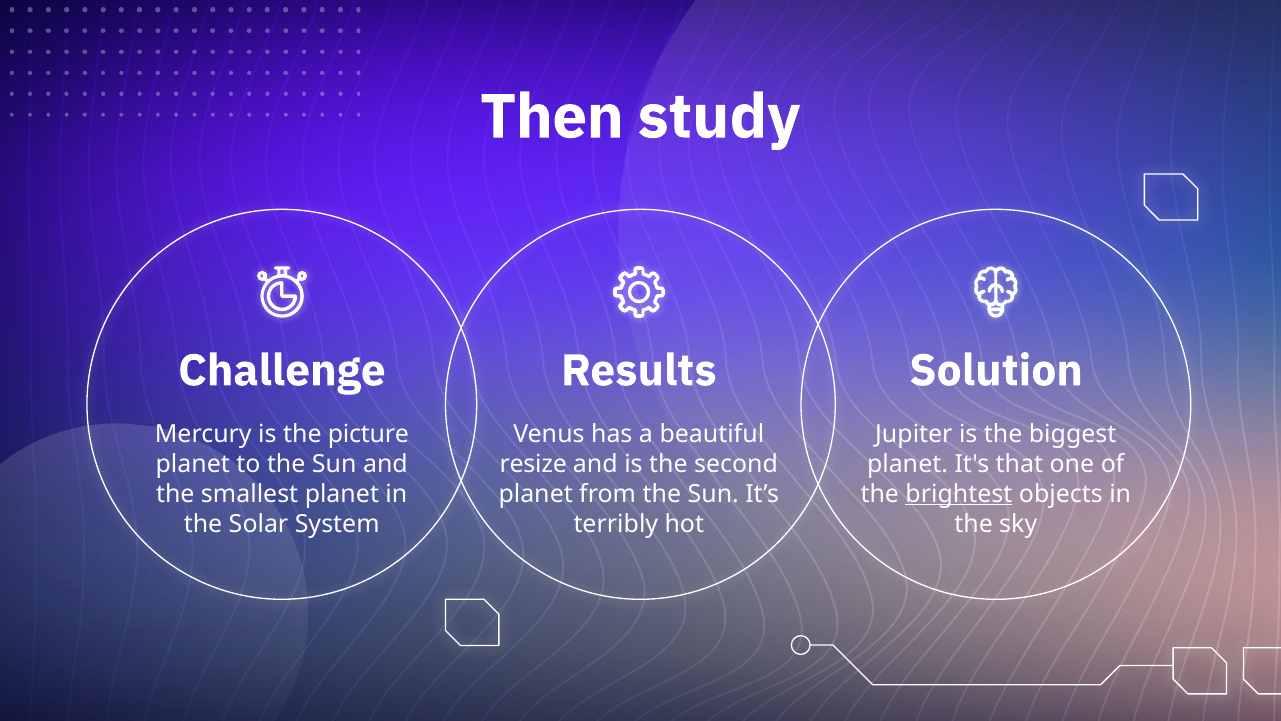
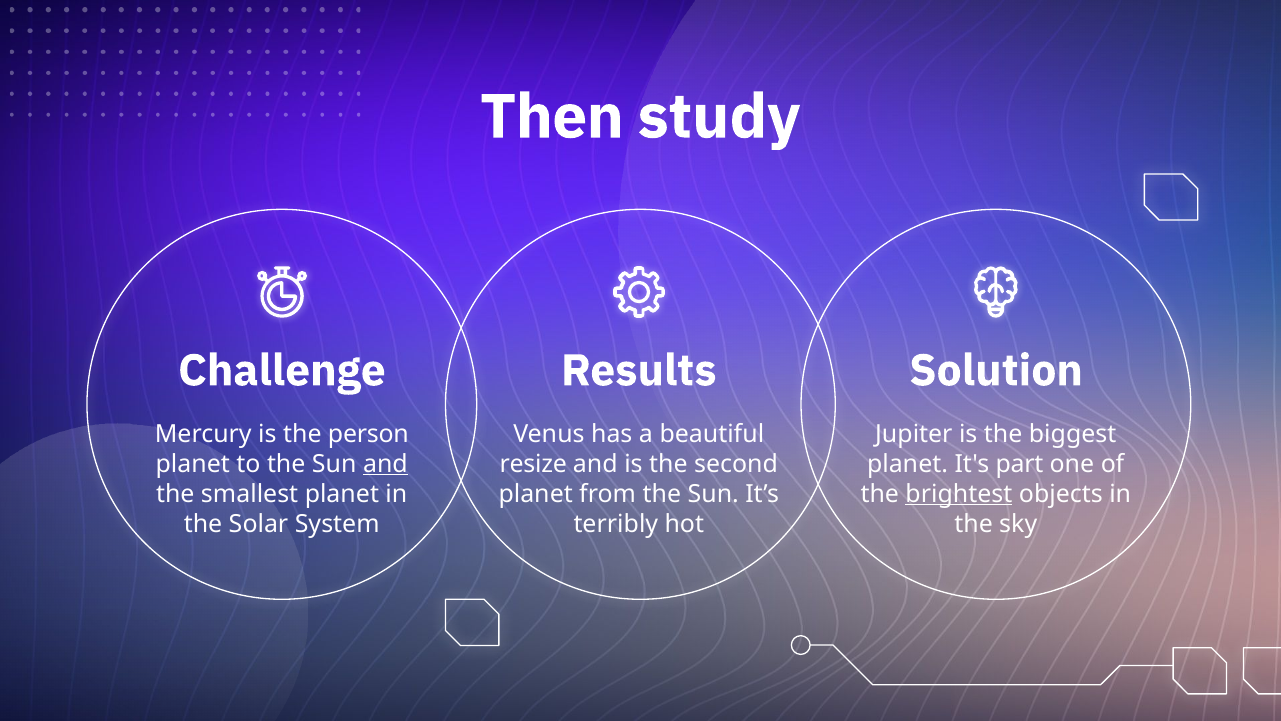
picture: picture -> person (368, 434)
and underline: none -> present (385, 464)
that: that -> part (1020, 464)
